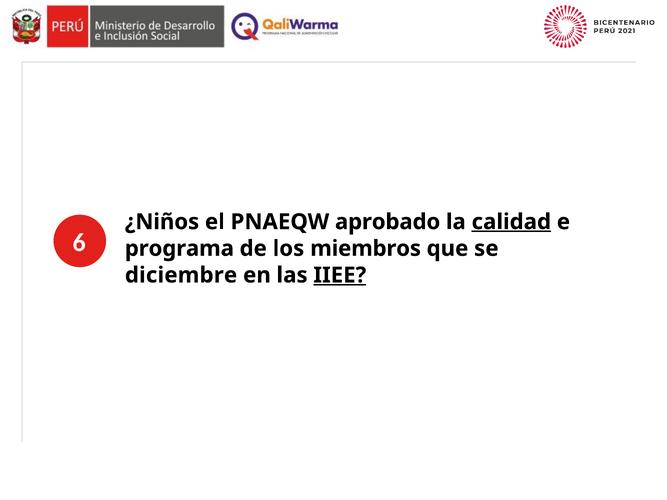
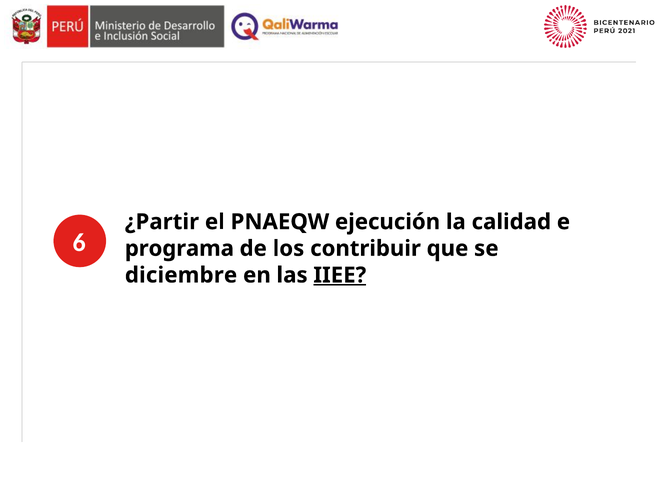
¿Niños: ¿Niños -> ¿Partir (162, 222)
aprobado: aprobado -> ejecución (388, 222)
calidad underline: present -> none (511, 222)
miembros: miembros -> contribuir (365, 249)
